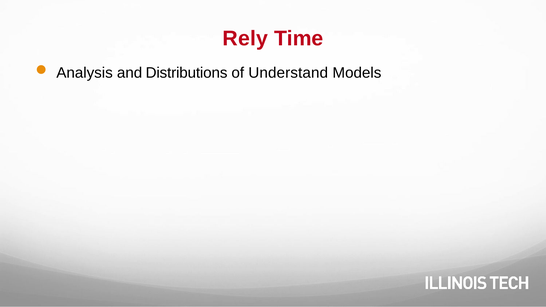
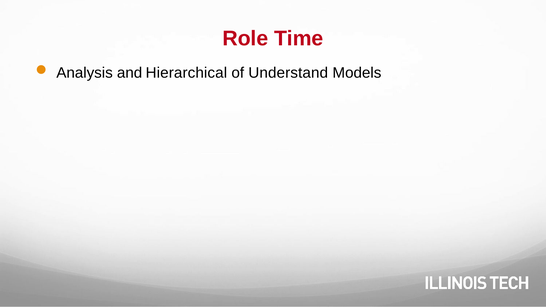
Rely: Rely -> Role (245, 38)
Distributions: Distributions -> Hierarchical (186, 73)
